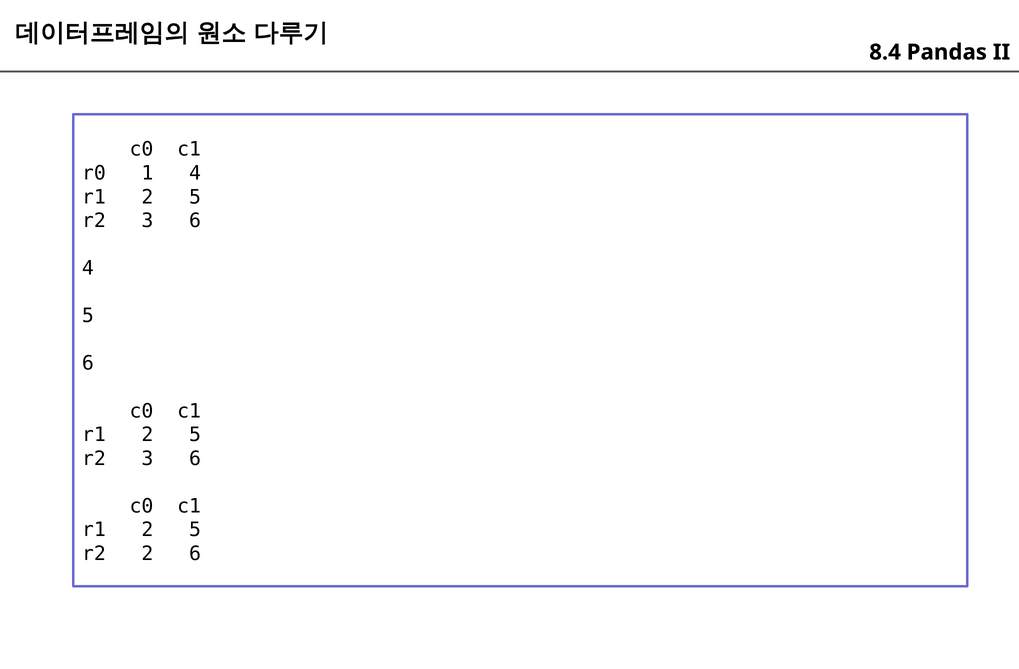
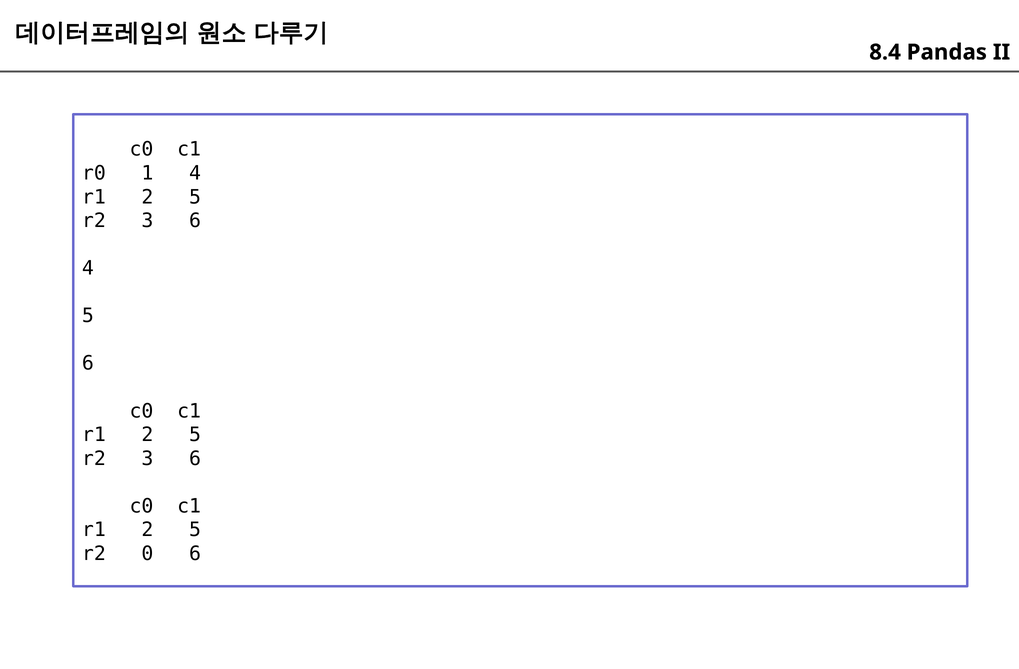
r2 2: 2 -> 0 (147, 554)
